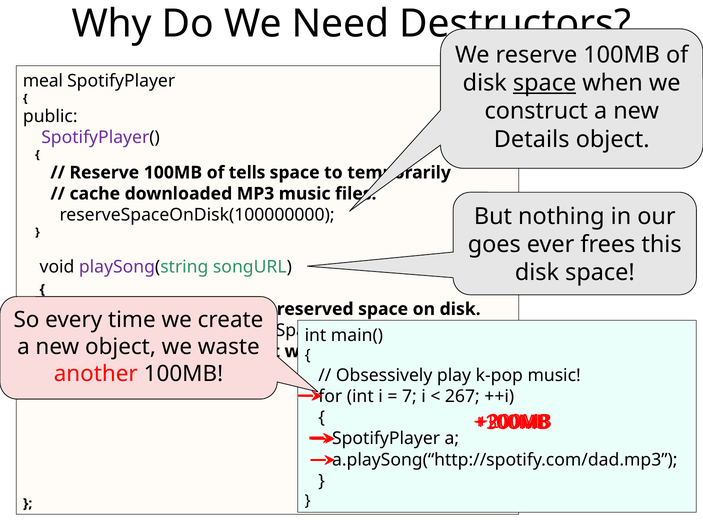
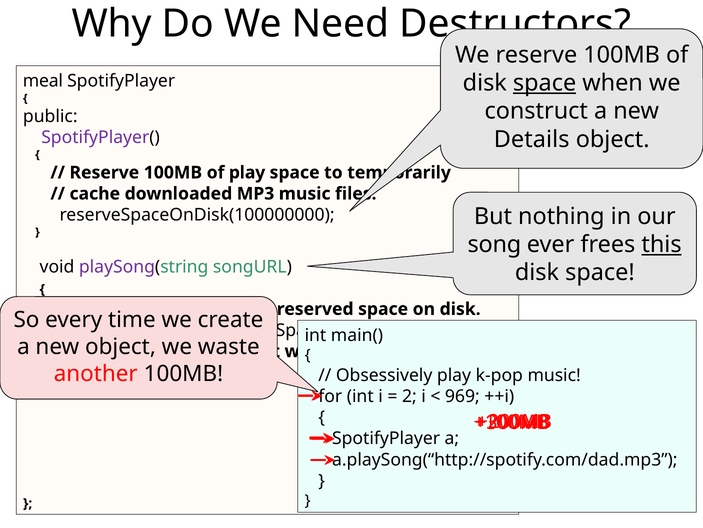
of tells: tells -> play (247, 172)
goes: goes -> song (494, 244)
this underline: none -> present (662, 244)
7: 7 -> 2 (409, 396)
267: 267 -> 969 (462, 396)
